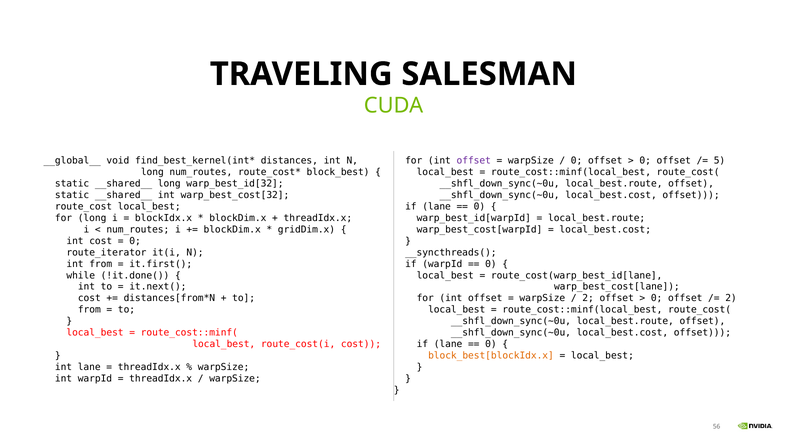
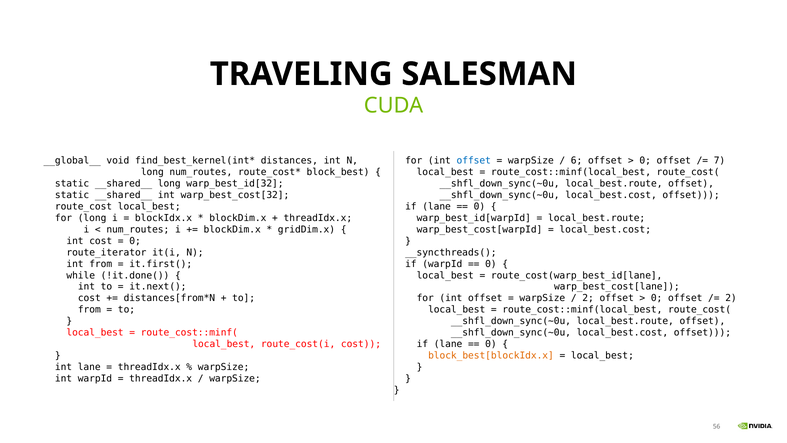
offset colour: purple -> blue (474, 161)
0: 0 -> 6 (577, 161)
5: 5 -> 7 (720, 161)
